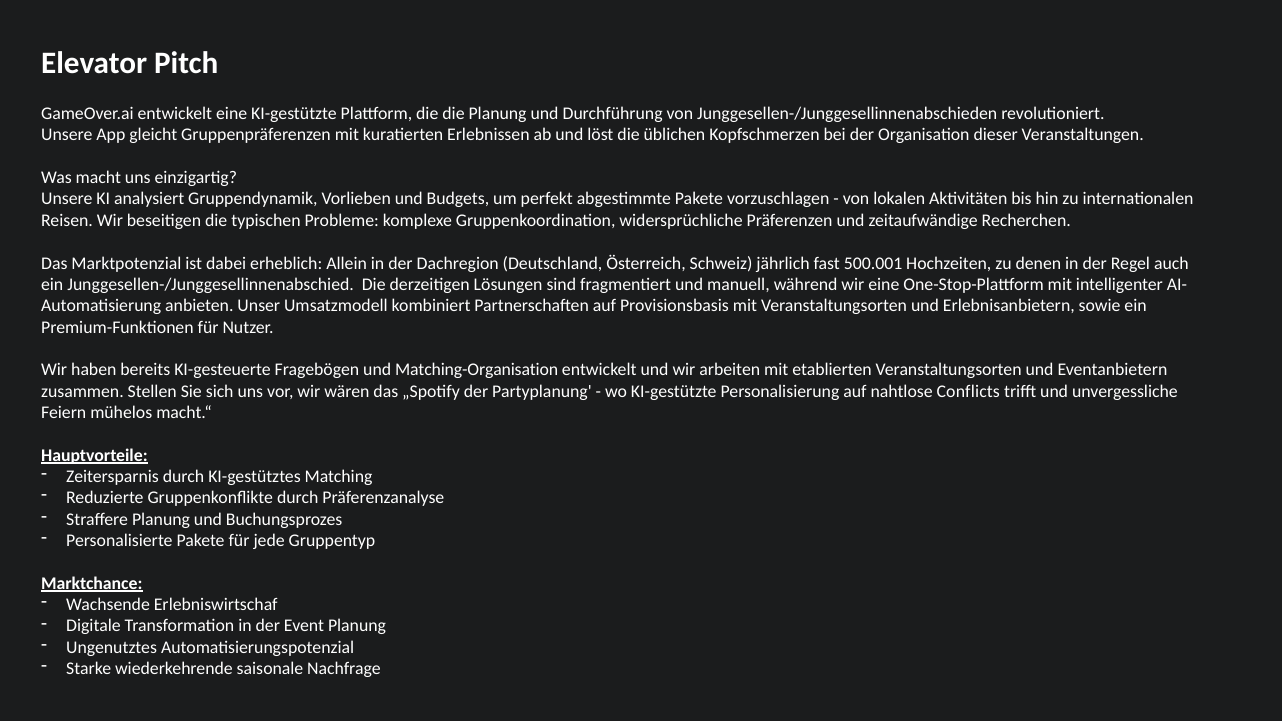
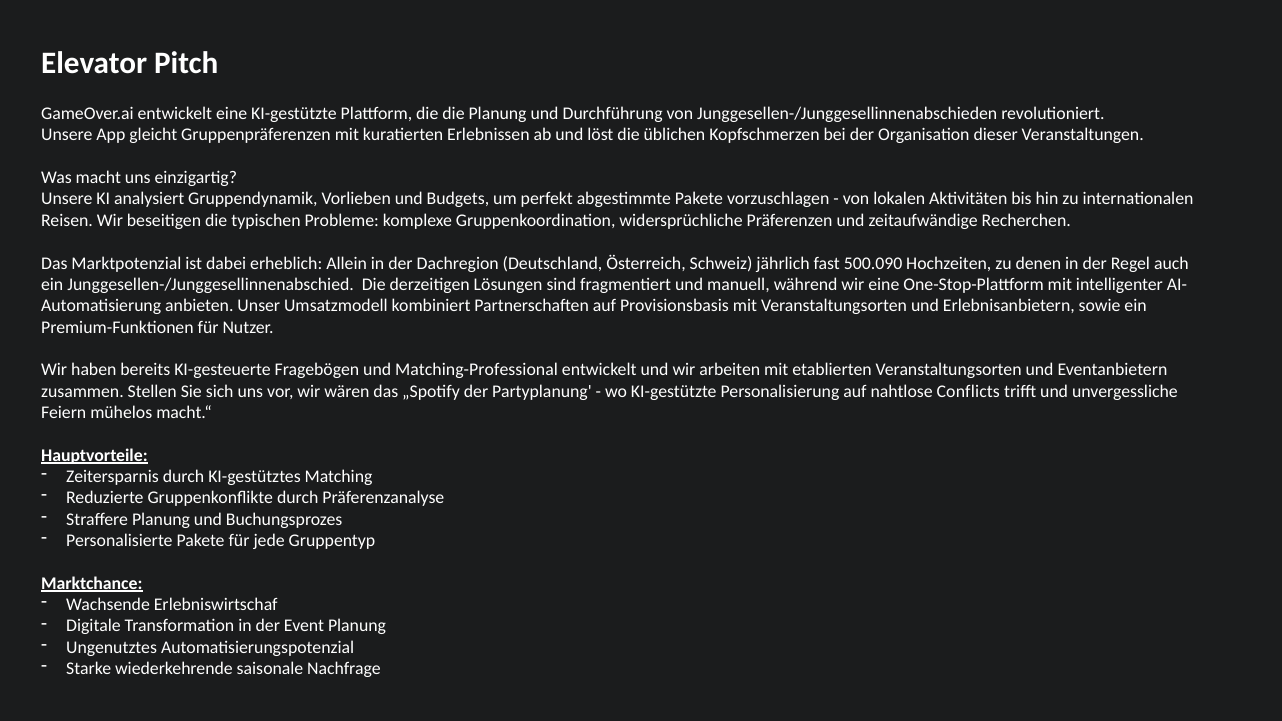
500.001: 500.001 -> 500.090 (873, 263)
Matching-Organisation: Matching-Organisation -> Matching-Professional (477, 370)
